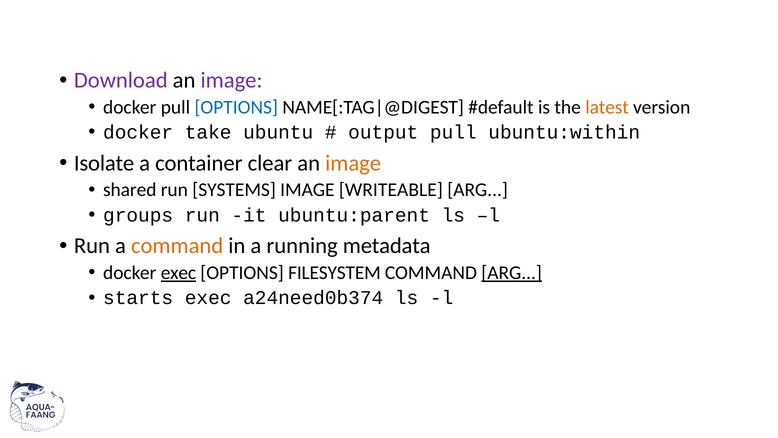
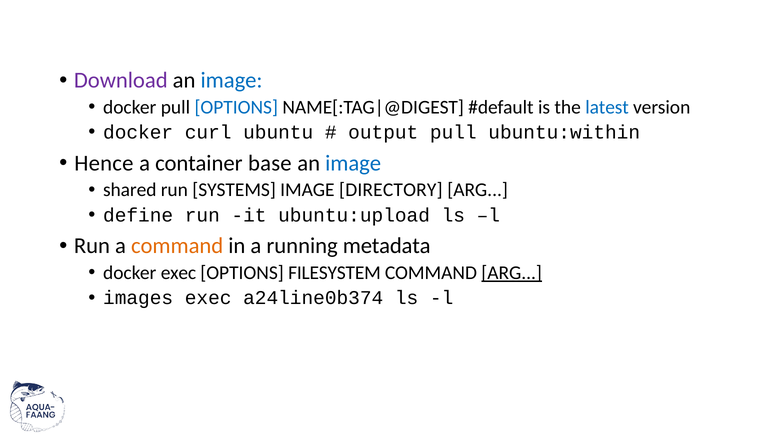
image colour: purple -> blue (232, 80)
latest colour: orange -> blue (607, 107)
take: take -> curl (208, 132)
Isolate: Isolate -> Hence (104, 163)
clear: clear -> base (270, 163)
image colour: orange -> blue (353, 163)
WRITEABLE: WRITEABLE -> DIRECTORY (391, 190)
groups: groups -> define (138, 215)
ubuntu:parent: ubuntu:parent -> ubuntu:upload (354, 215)
exec underline: present -> none (178, 273)
starts: starts -> images (138, 298)
a24need0b374: a24need0b374 -> a24line0b374 (313, 298)
